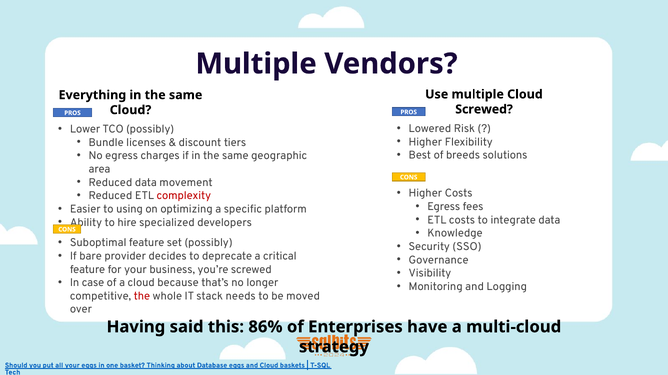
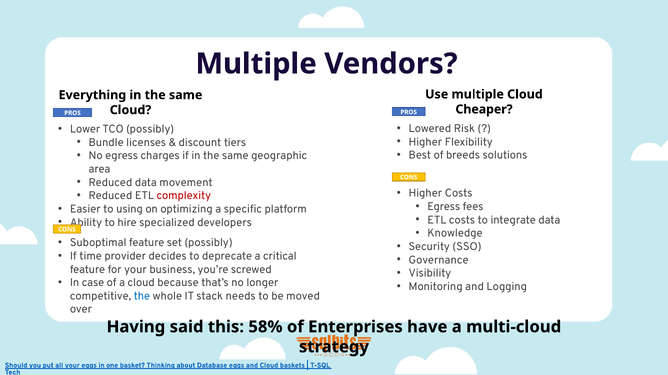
Screwed: Screwed -> Cheaper (484, 110)
bare: bare -> time (91, 257)
the colour: red -> blue (142, 297)
86%: 86% -> 58% (265, 327)
